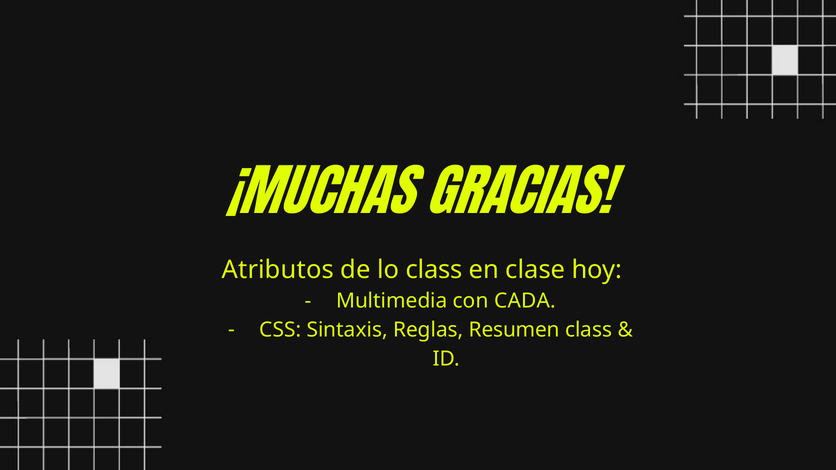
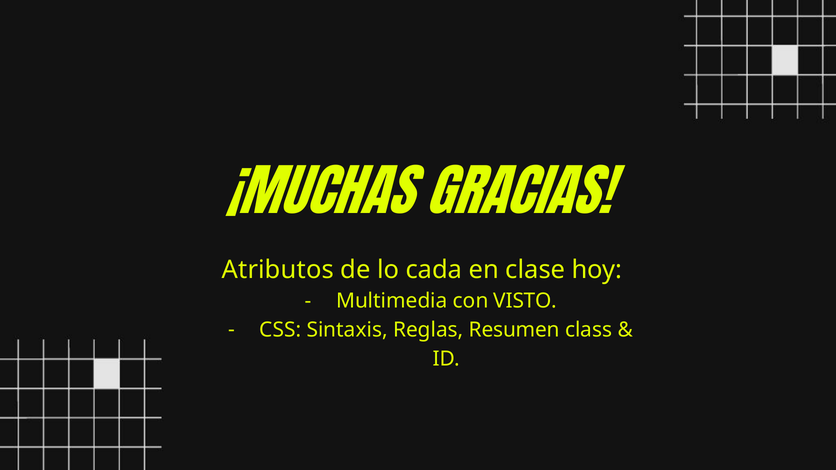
lo class: class -> cada (434, 270)
CADA: CADA -> VISTO (525, 301)
